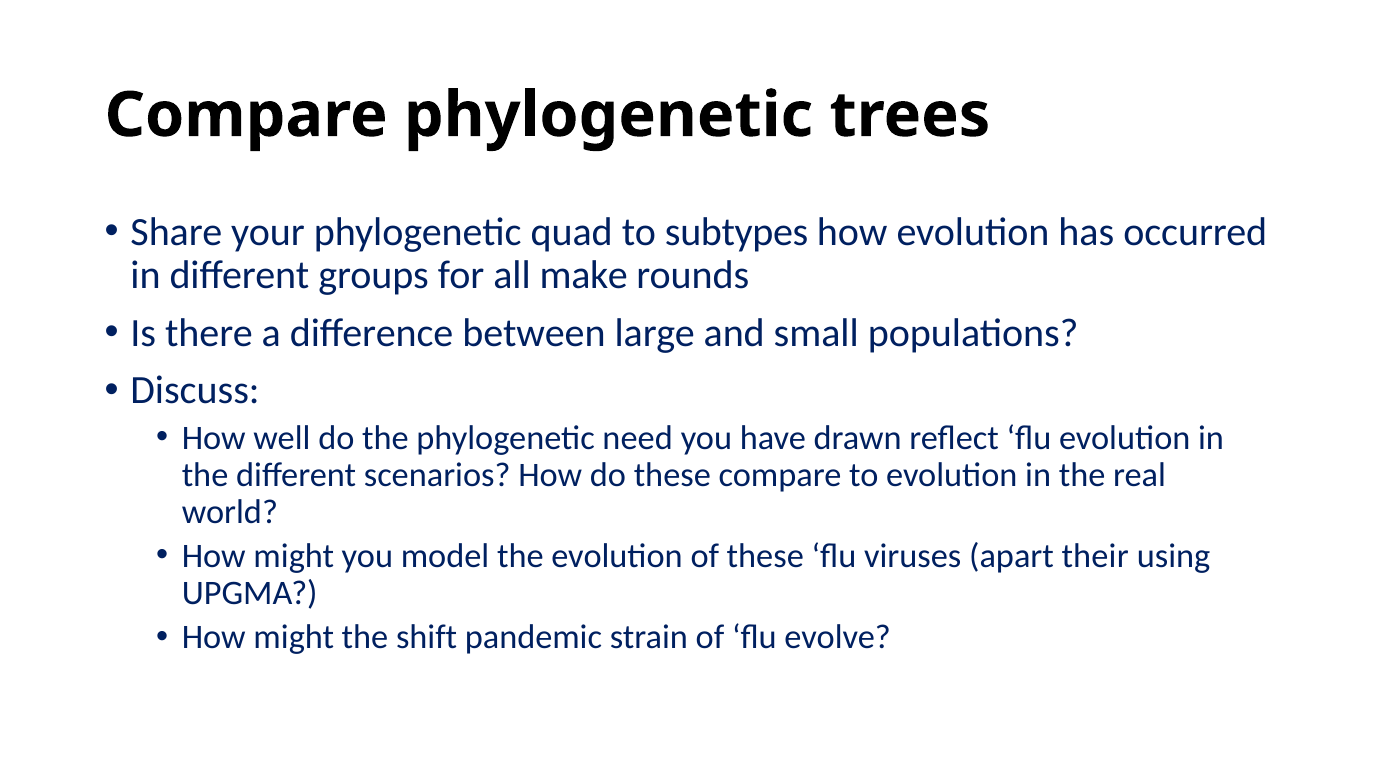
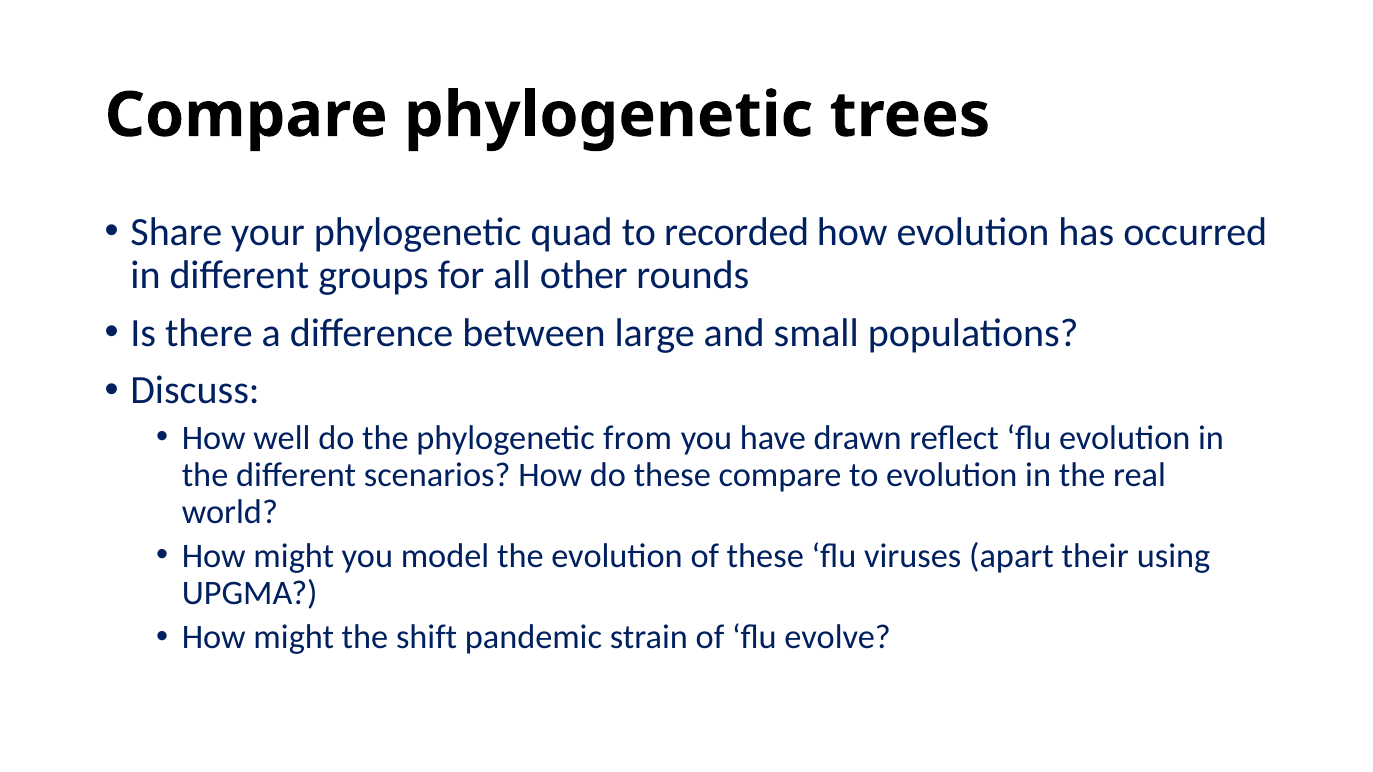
subtypes: subtypes -> recorded (737, 232)
make: make -> other (584, 275)
need: need -> from (638, 438)
